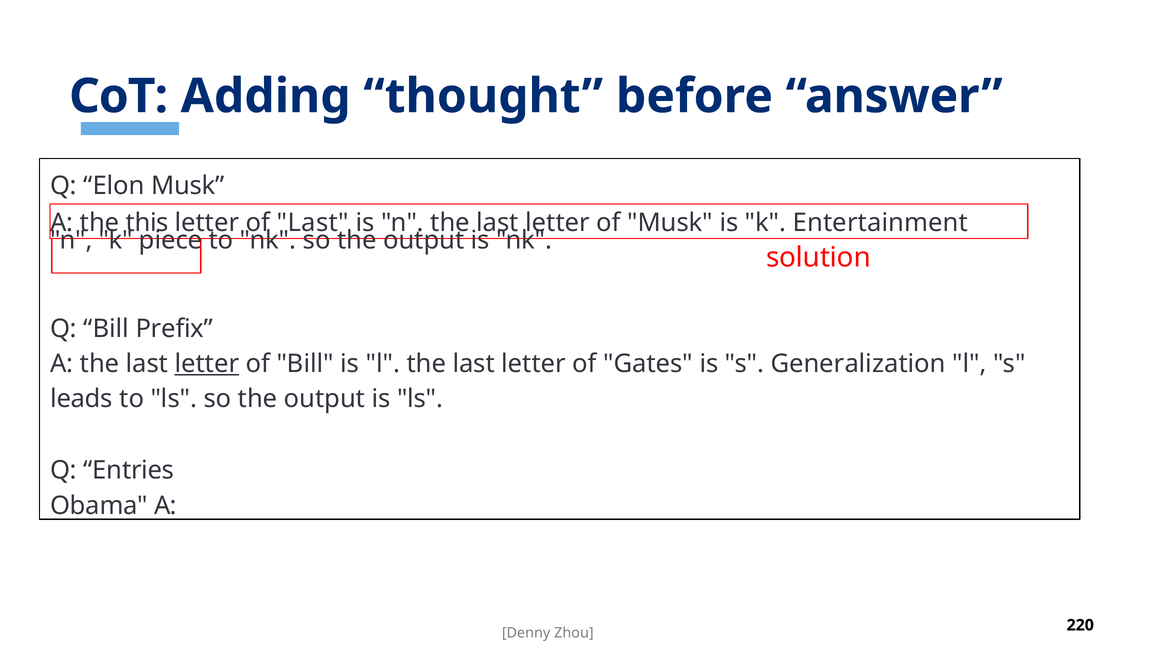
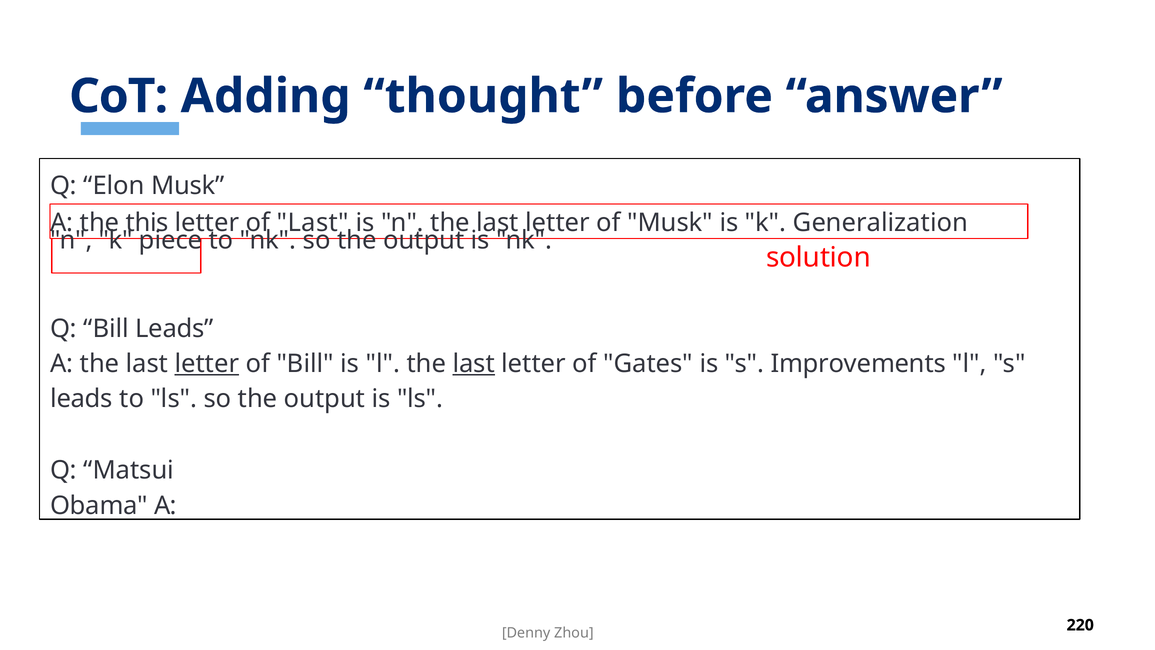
Entertainment: Entertainment -> Generalization (880, 223)
Bill Prefix: Prefix -> Leads (174, 328)
last underline: none -> present (474, 363)
Generalization: Generalization -> Improvements (858, 363)
Entries: Entries -> Matsui (129, 470)
